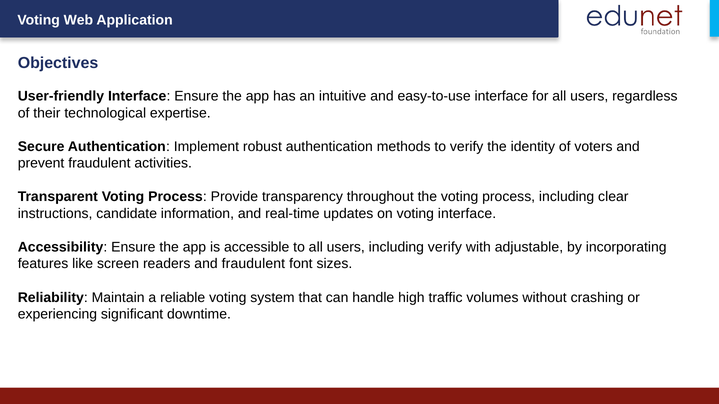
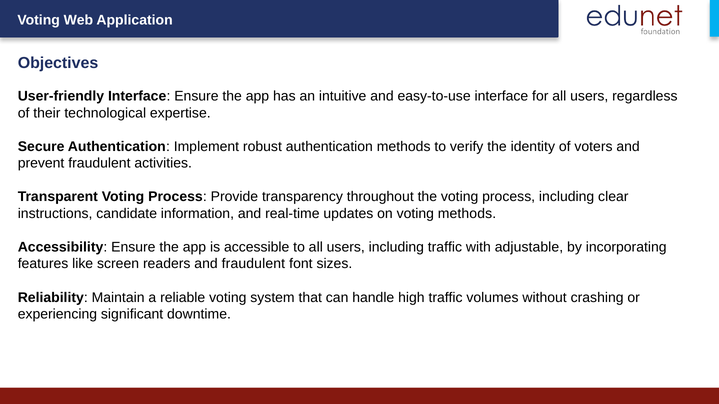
voting interface: interface -> methods (467, 214)
including verify: verify -> traffic (445, 247)
